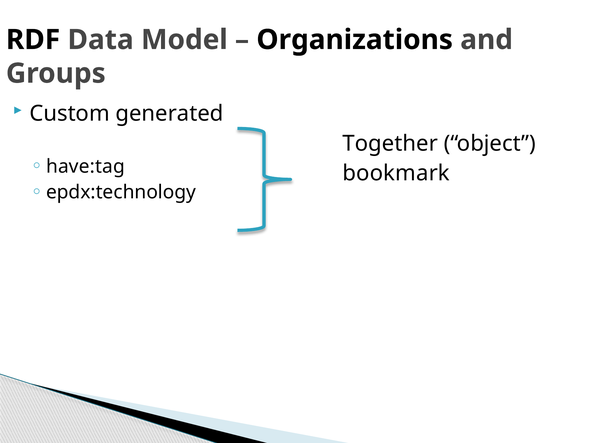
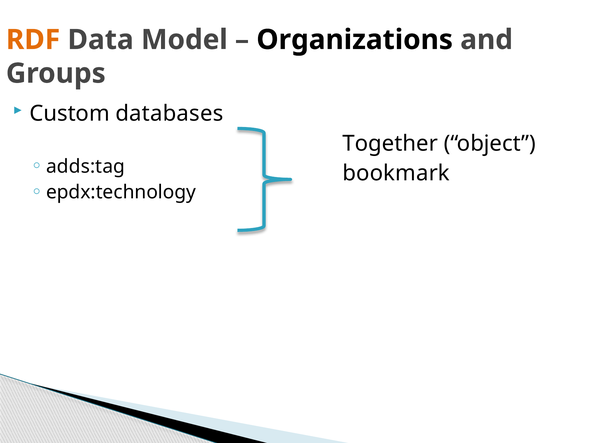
RDF colour: black -> orange (33, 40)
generated: generated -> databases (169, 113)
have:tag: have:tag -> adds:tag (86, 166)
